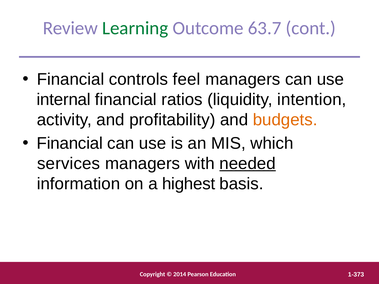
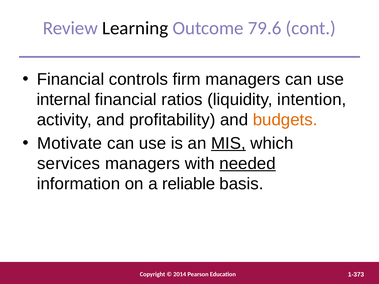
Learning colour: green -> black (135, 28)
63.7: 63.7 -> 79.6 (265, 28)
feel: feel -> firm (187, 79)
Financial: Financial -> Motivate (70, 143)
MIS underline: none -> present (228, 143)
highest: highest -> reliable (189, 184)
